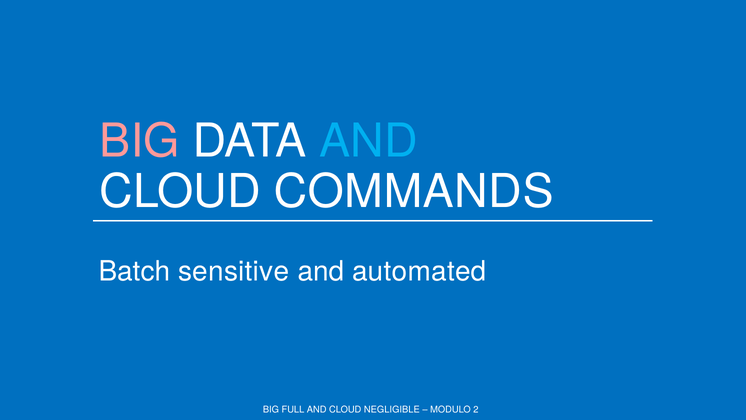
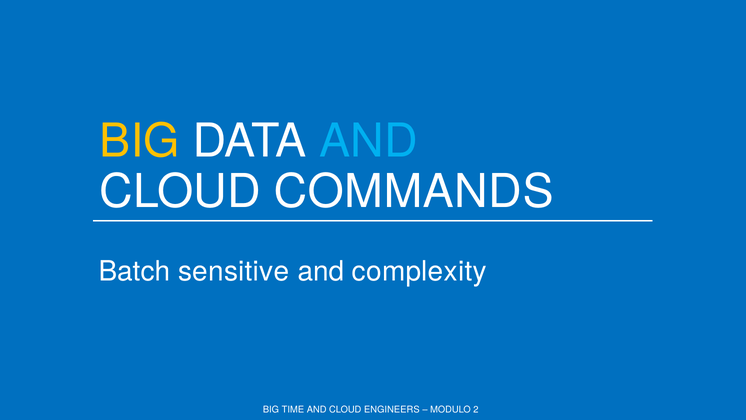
BIG colour: pink -> yellow (140, 141)
automated: automated -> complexity (419, 272)
FULL: FULL -> TIME (293, 409)
NEGLIGIBLE: NEGLIGIBLE -> ENGINEERS (392, 409)
